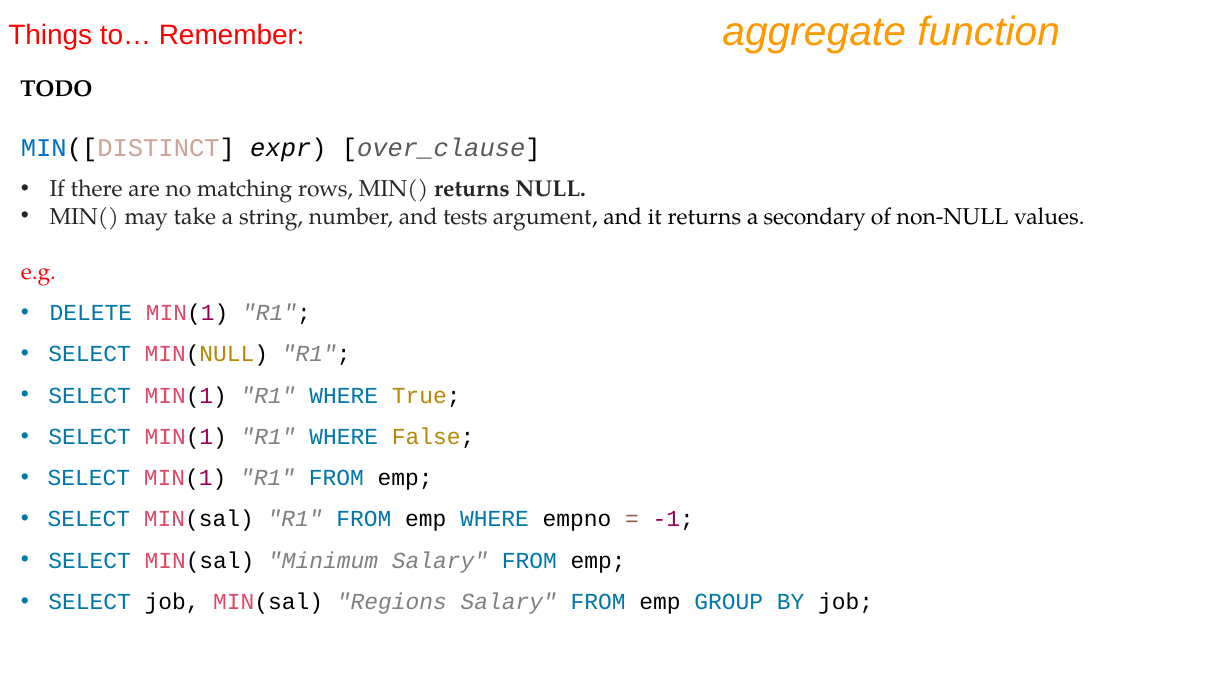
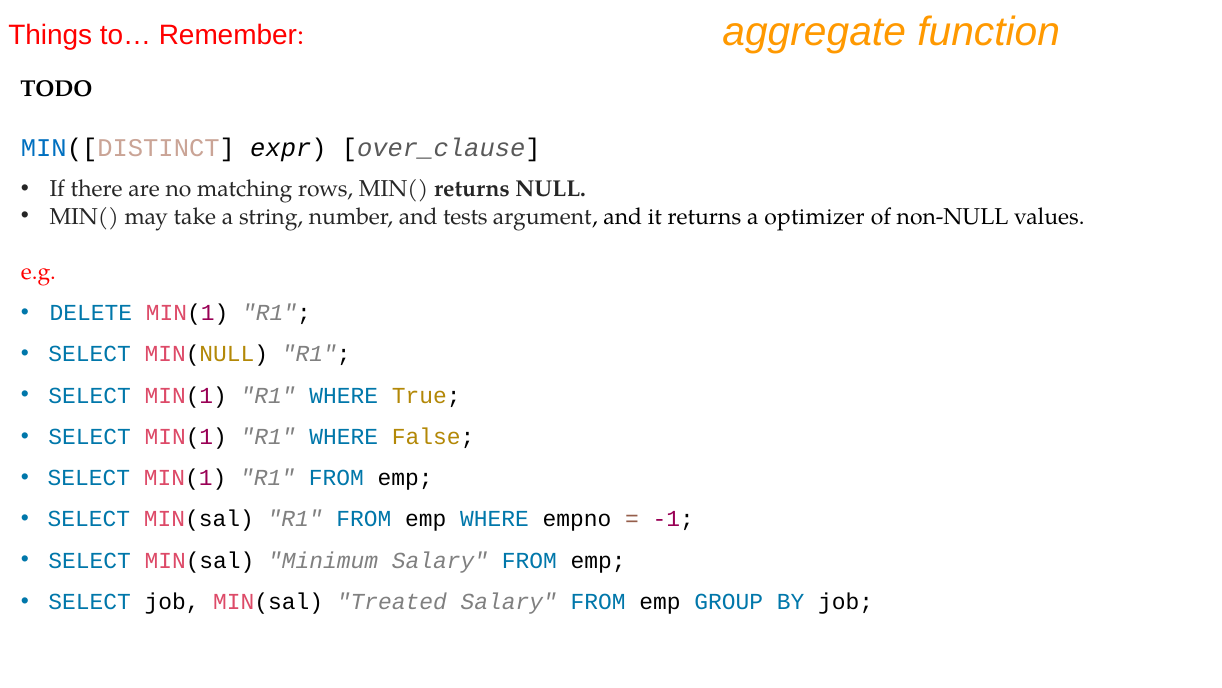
secondary: secondary -> optimizer (815, 216)
Regions: Regions -> Treated (392, 601)
